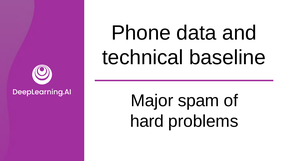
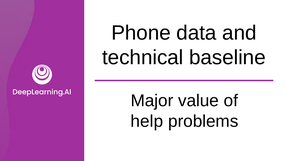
spam: spam -> value (198, 101)
hard: hard -> help (147, 121)
